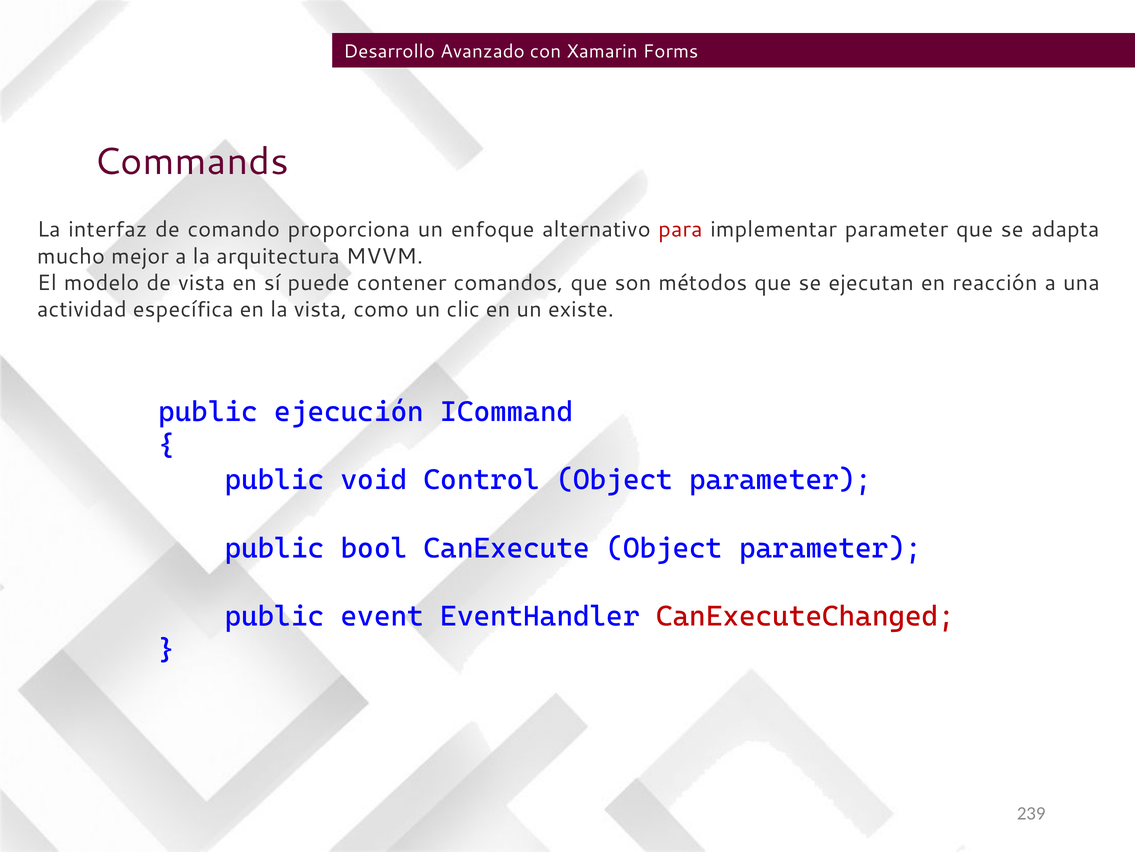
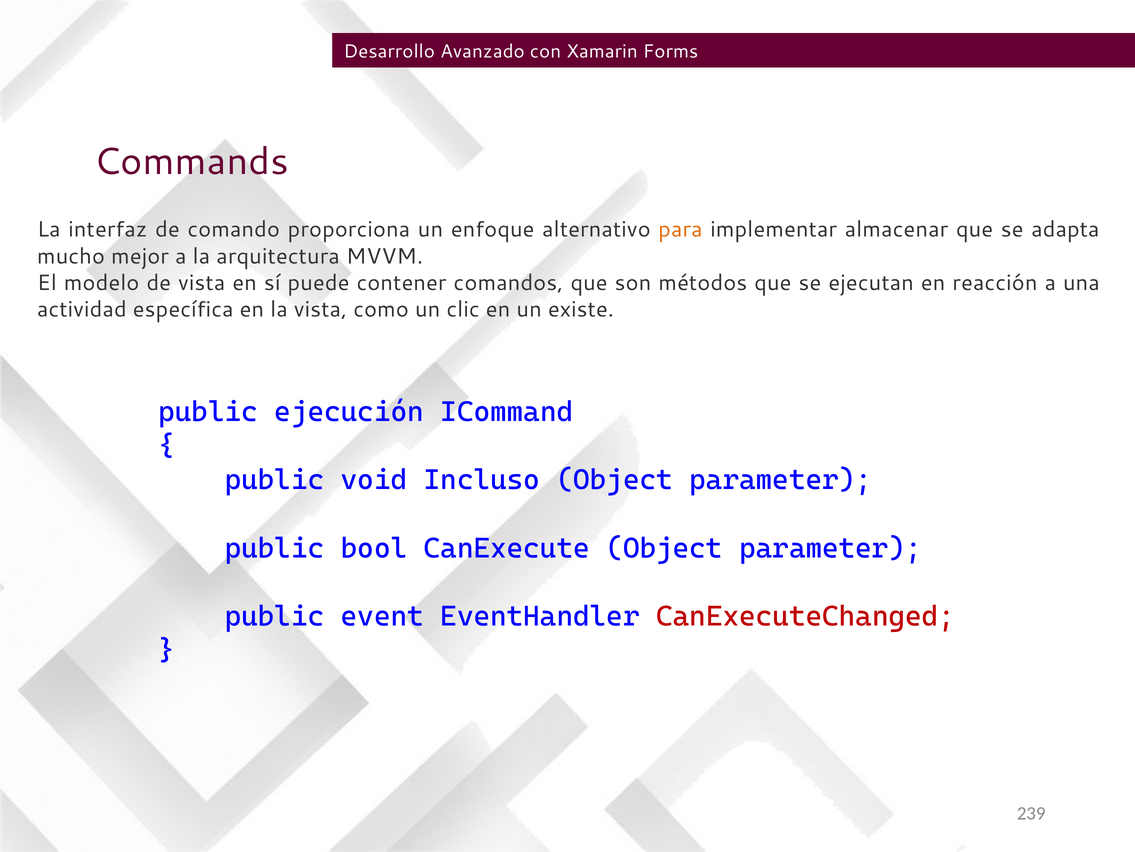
para colour: red -> orange (680, 230)
implementar parameter: parameter -> almacenar (896, 230)
Control: Control -> Incluso (482, 480)
